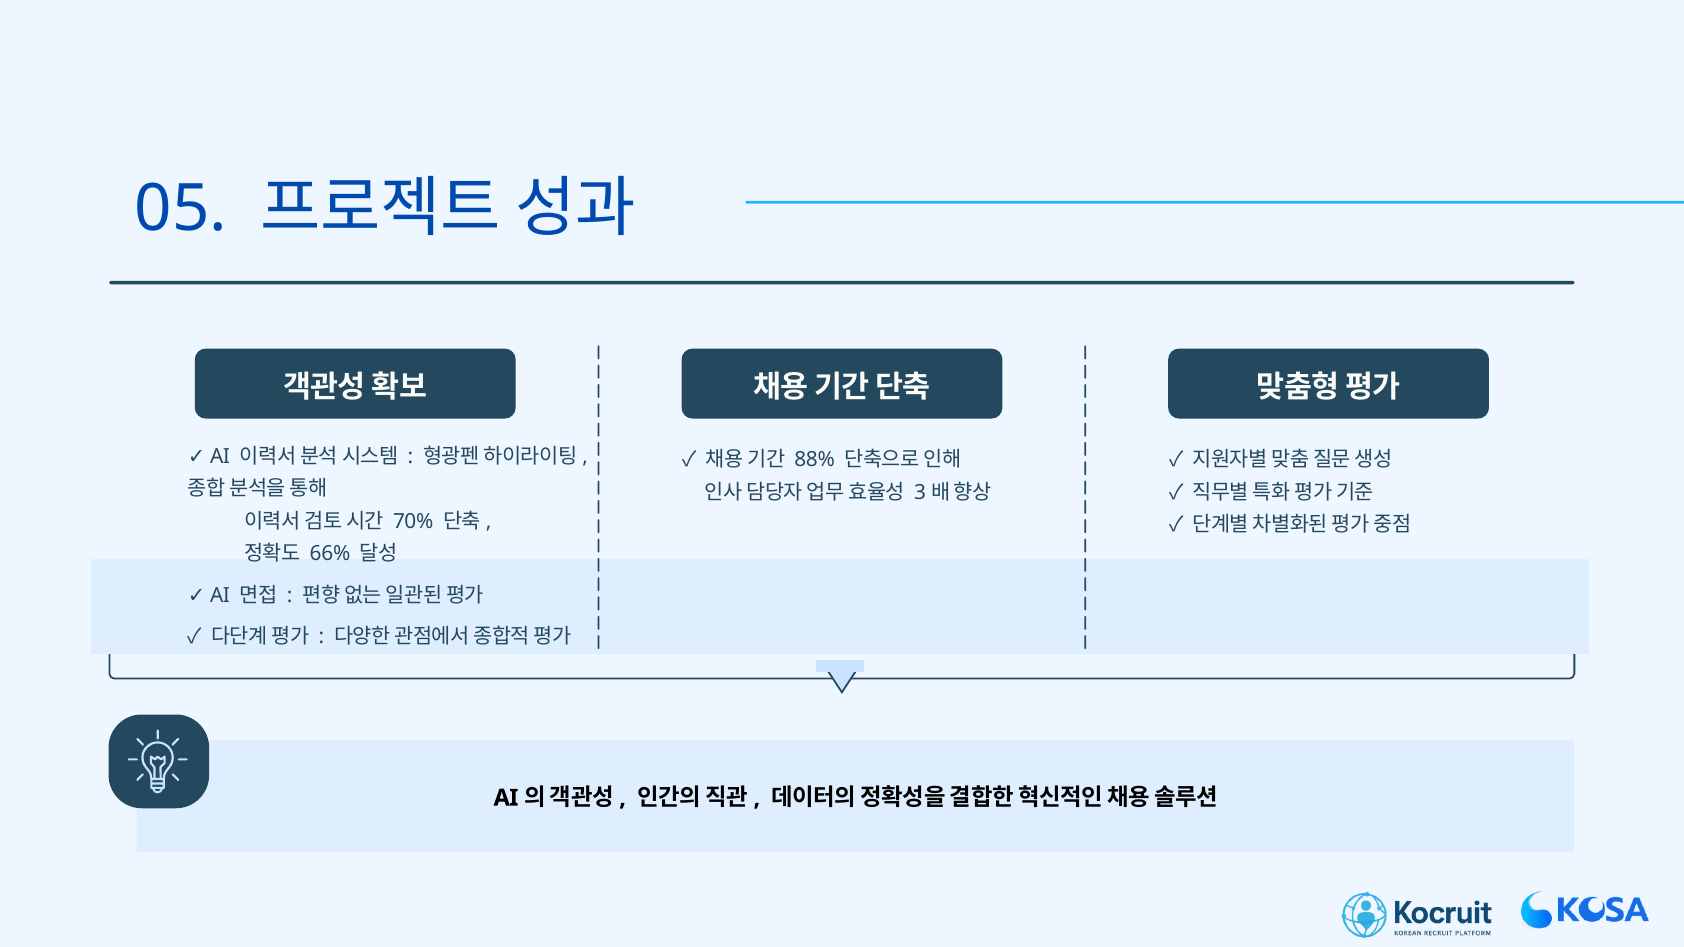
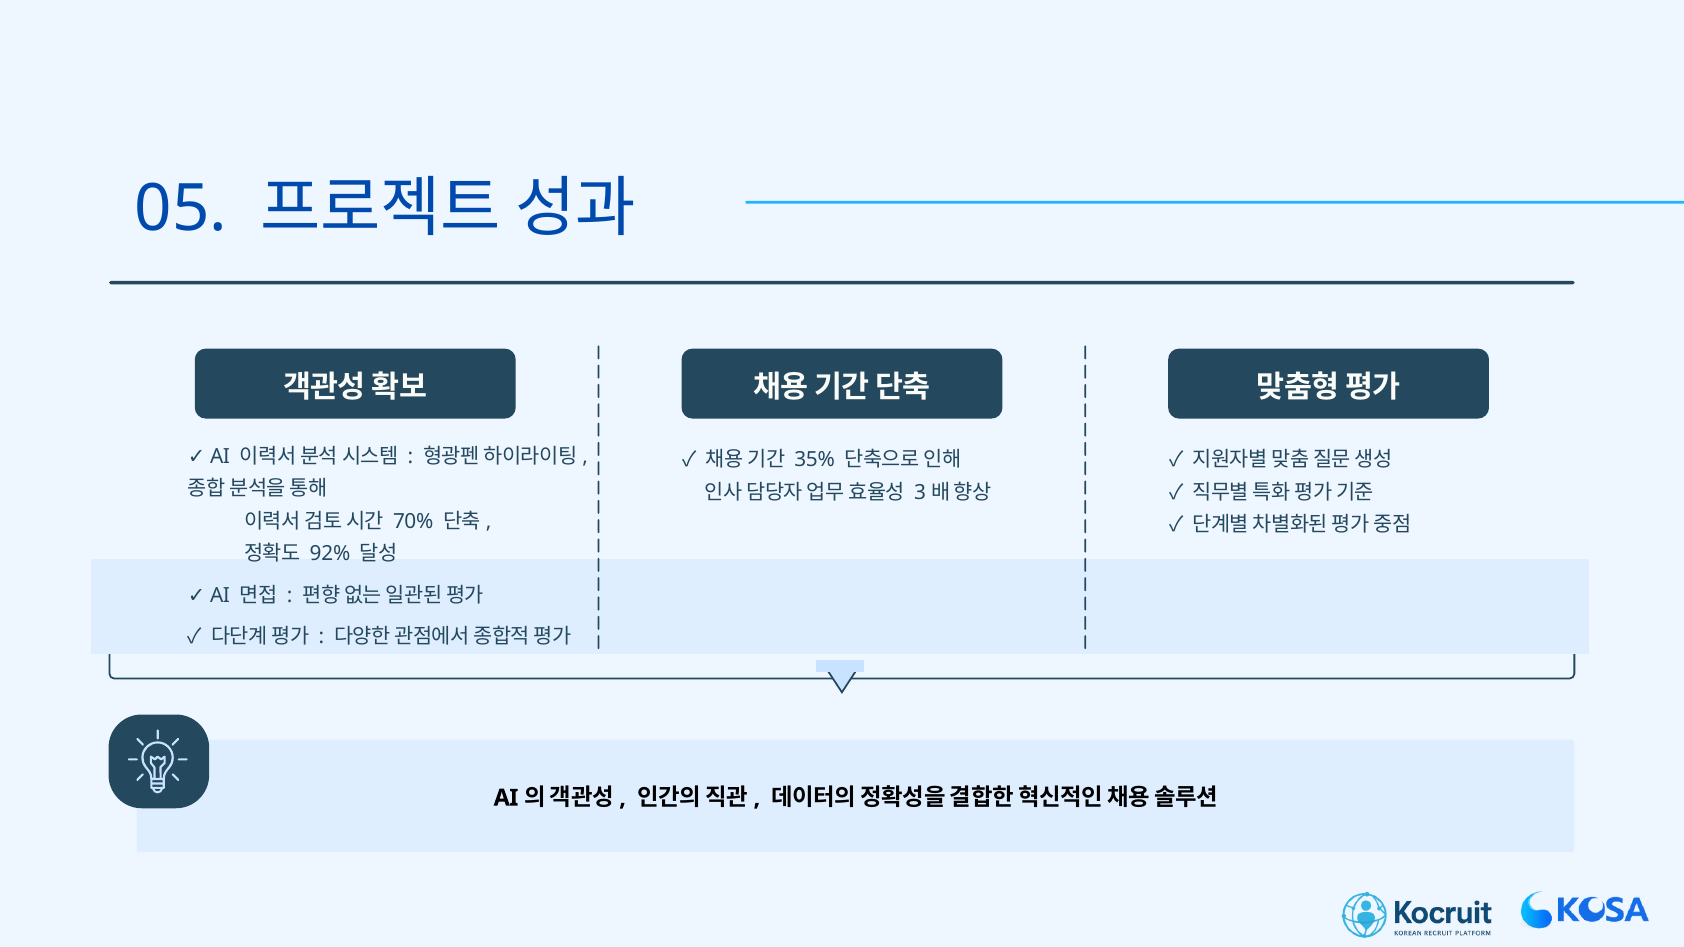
88%: 88% -> 35% (815, 460)
66%: 66% -> 92% (330, 554)
